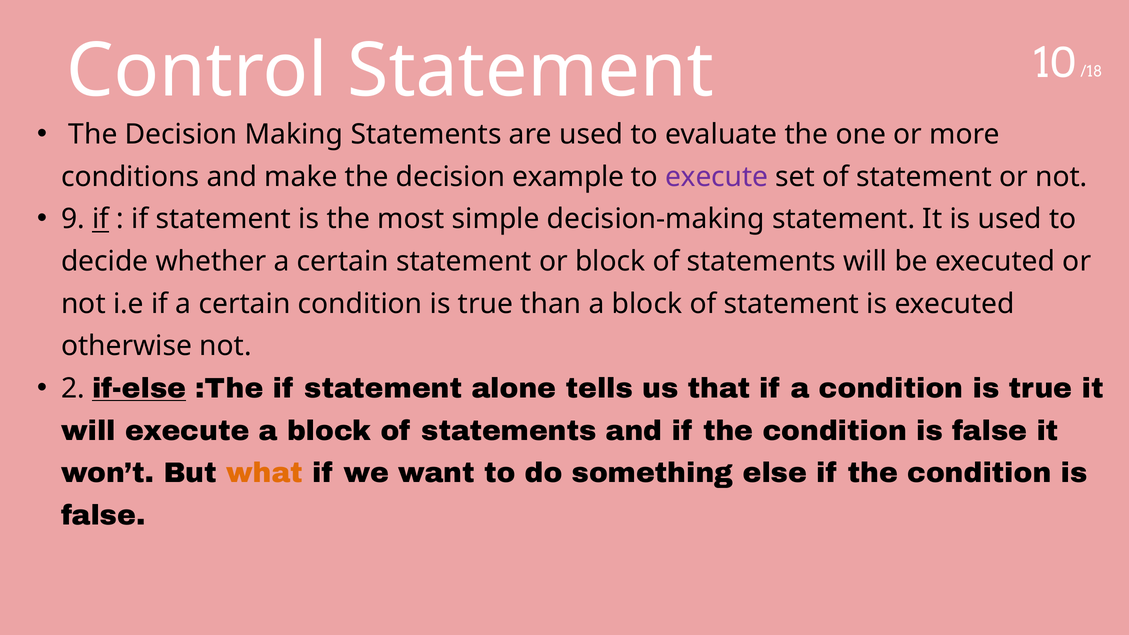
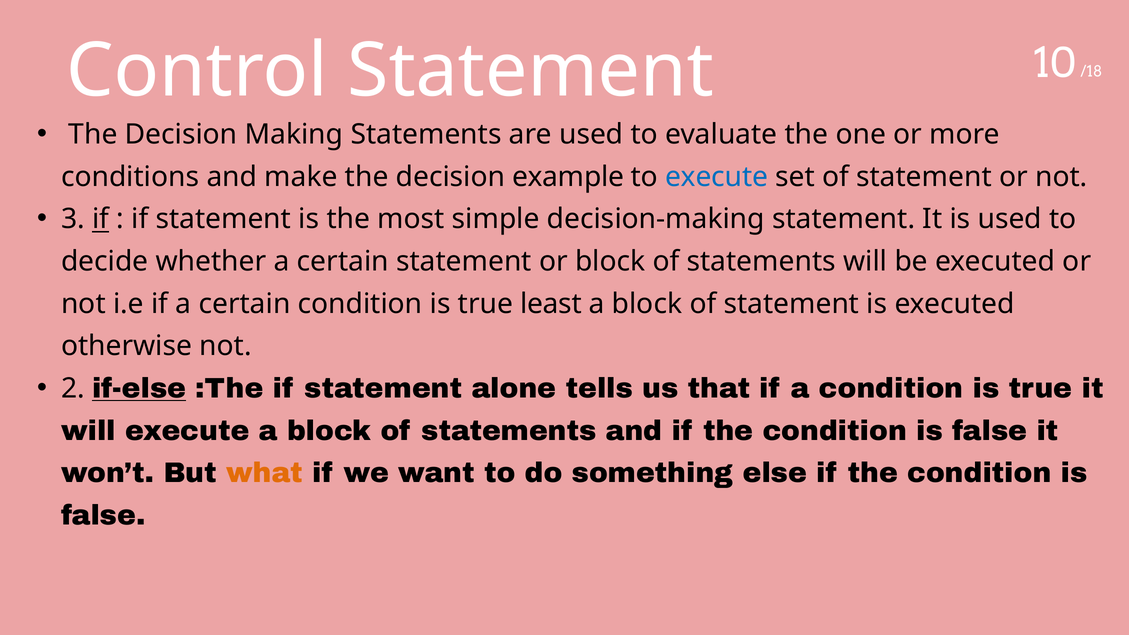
execute colour: purple -> blue (717, 177)
9: 9 -> 3 (73, 219)
than: than -> least (551, 304)
